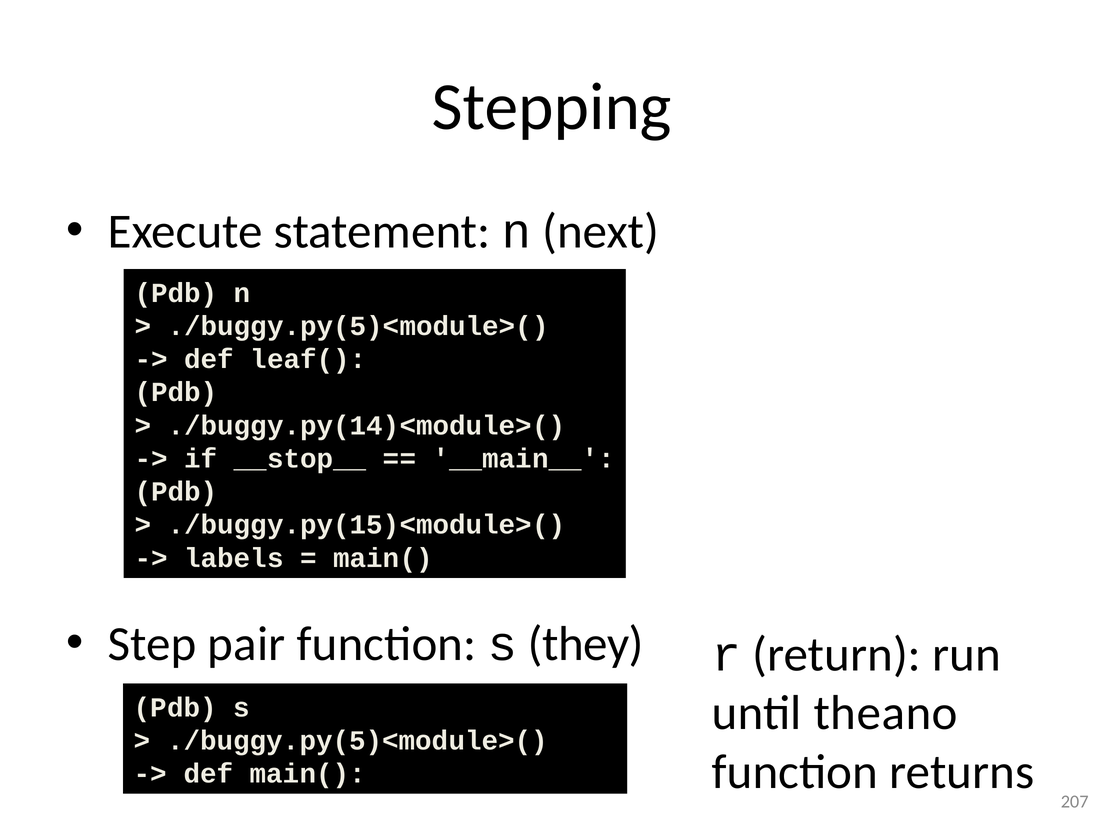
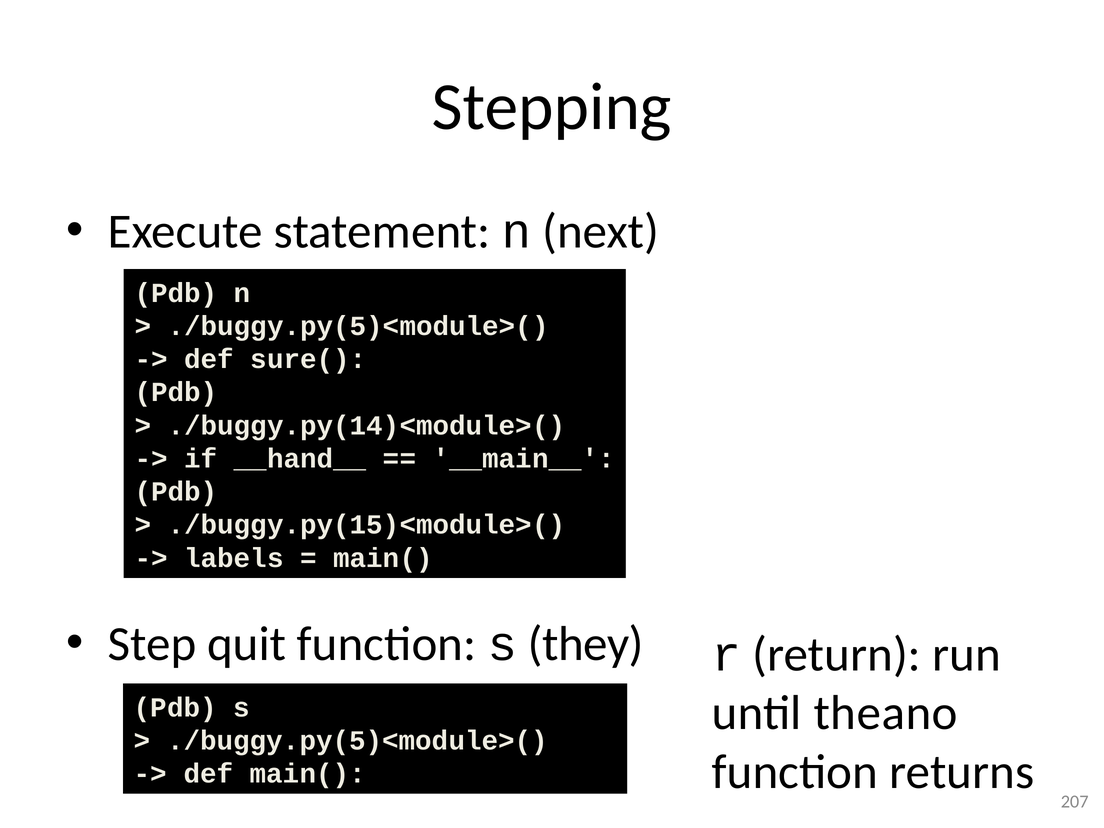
leaf(: leaf( -> sure( (308, 359)
__stop__: __stop__ -> __hand__ (300, 459)
pair: pair -> quit (247, 644)
